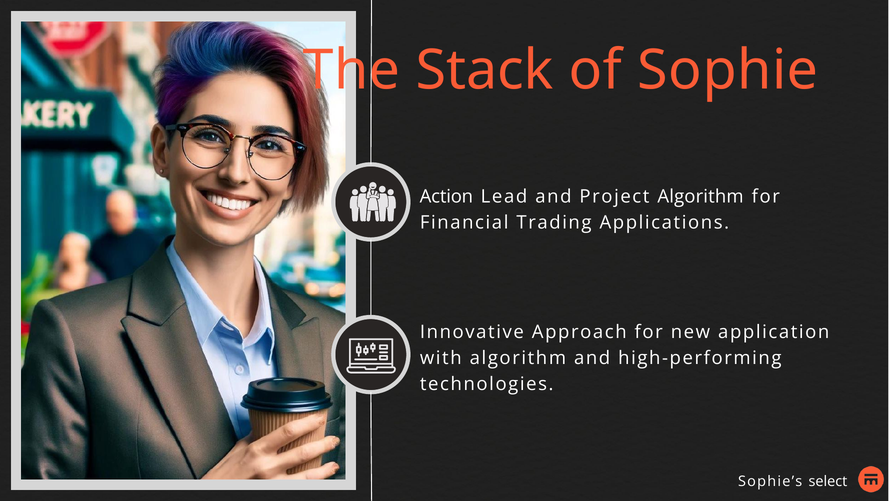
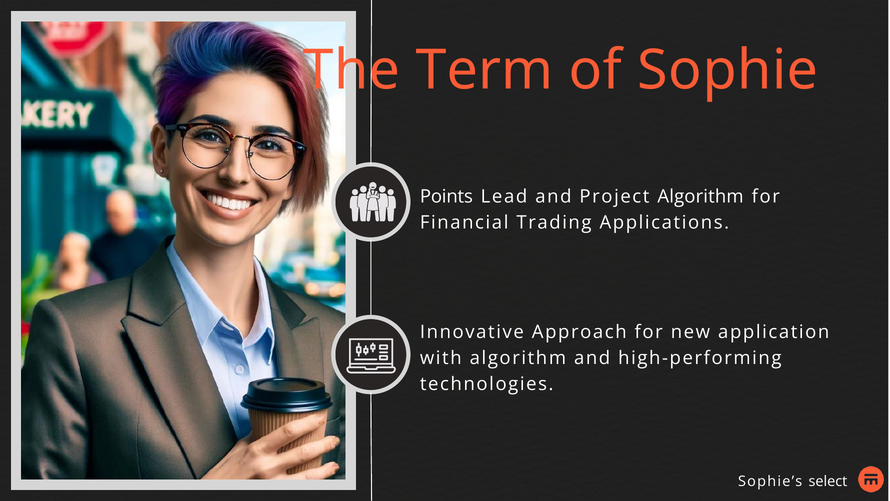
Stack: Stack -> Term (484, 70)
Action: Action -> Points (446, 197)
